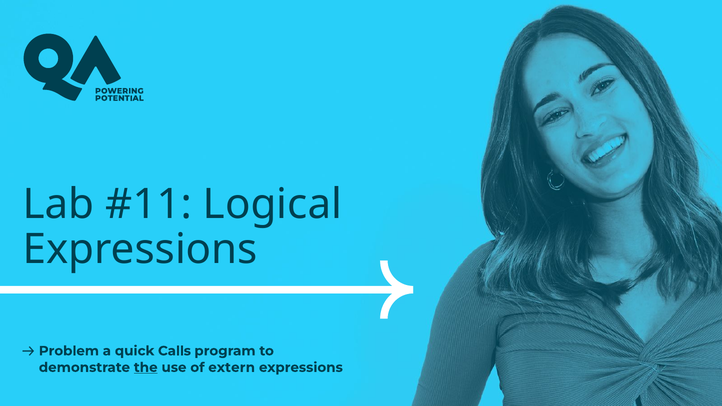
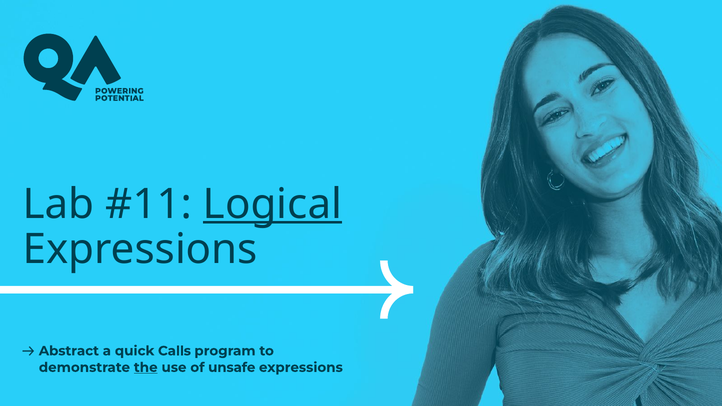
Logical underline: none -> present (272, 204)
Problem: Problem -> Abstract (69, 351)
extern: extern -> unsafe (232, 368)
